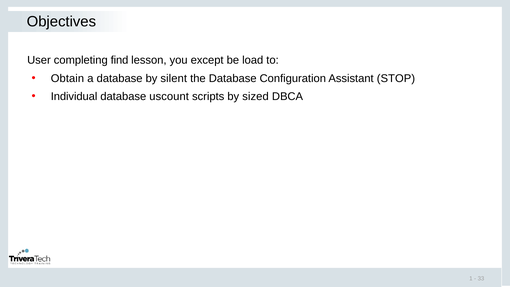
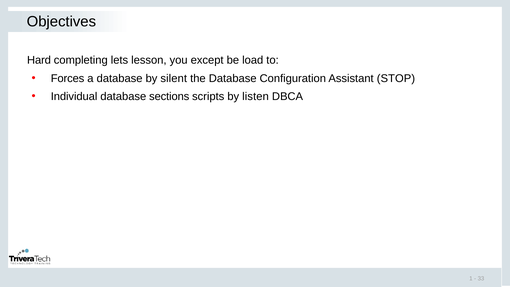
User: User -> Hard (39, 60)
find: find -> lets (119, 60)
Obtain: Obtain -> Forces (68, 78)
uscount: uscount -> sections (169, 97)
sized: sized -> listen (256, 97)
